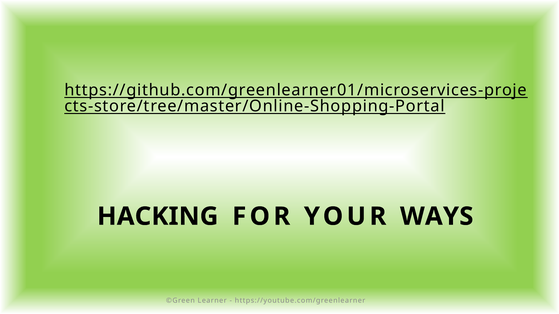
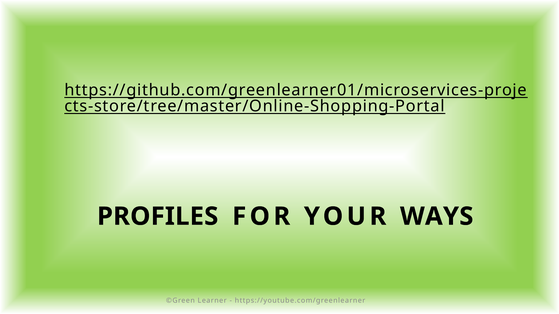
HACKING: HACKING -> PROFILES (158, 217)
